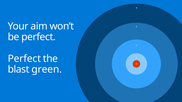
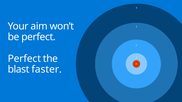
green: green -> faster (47, 70)
